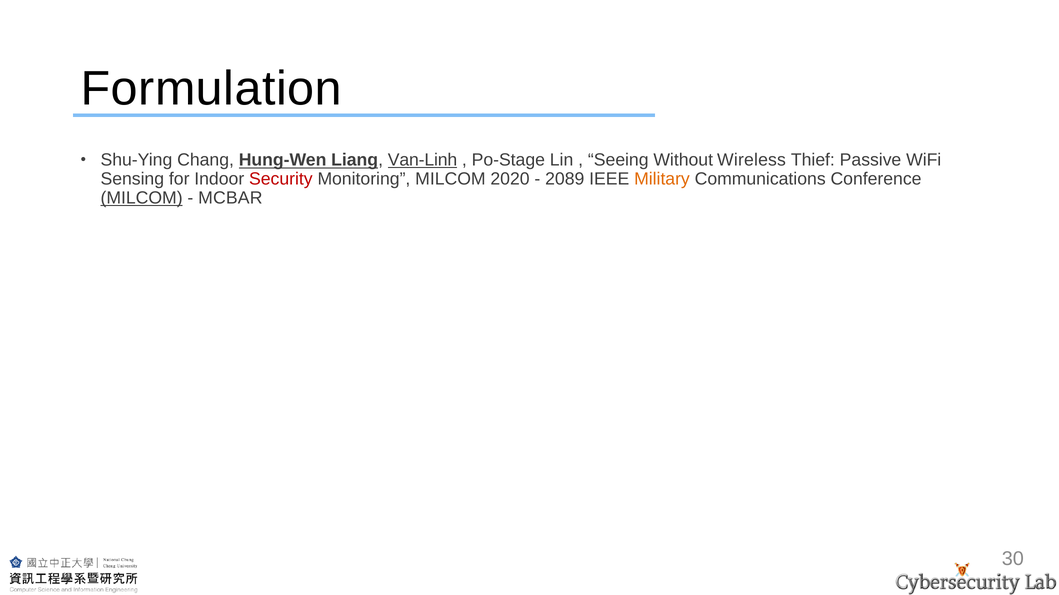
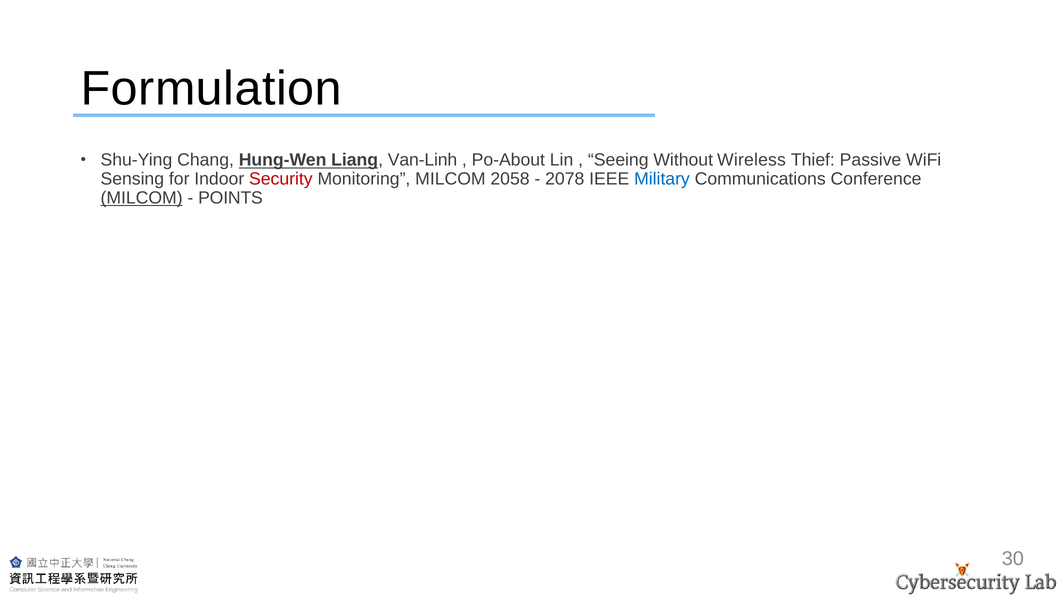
Van-Linh underline: present -> none (423, 160)
Po-Stage: Po-Stage -> Po-About (508, 160)
2020: 2020 -> 2058 (510, 179)
2089: 2089 -> 2078 (565, 179)
Military colour: orange -> blue (662, 179)
MCBAR: MCBAR -> POINTS (231, 198)
